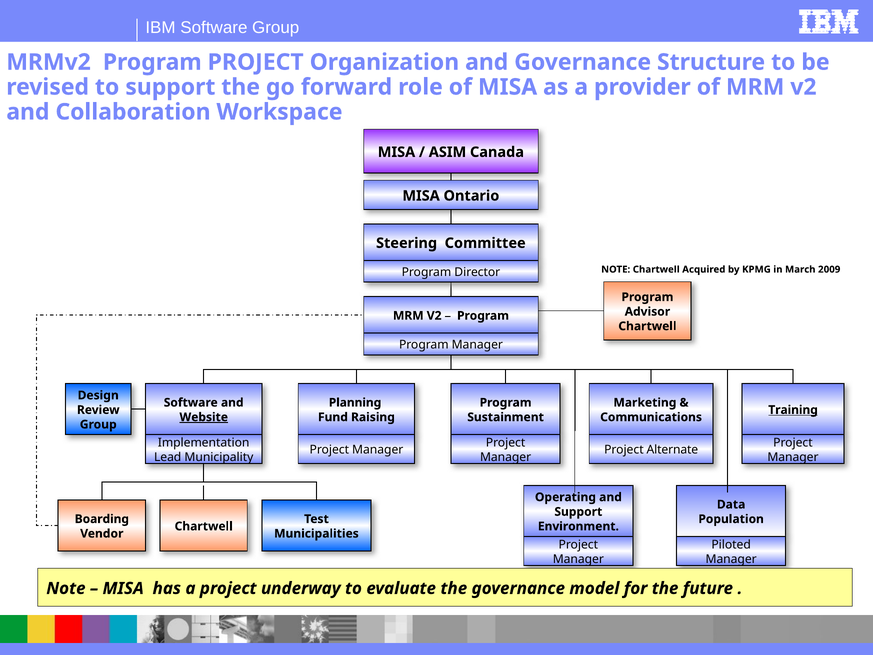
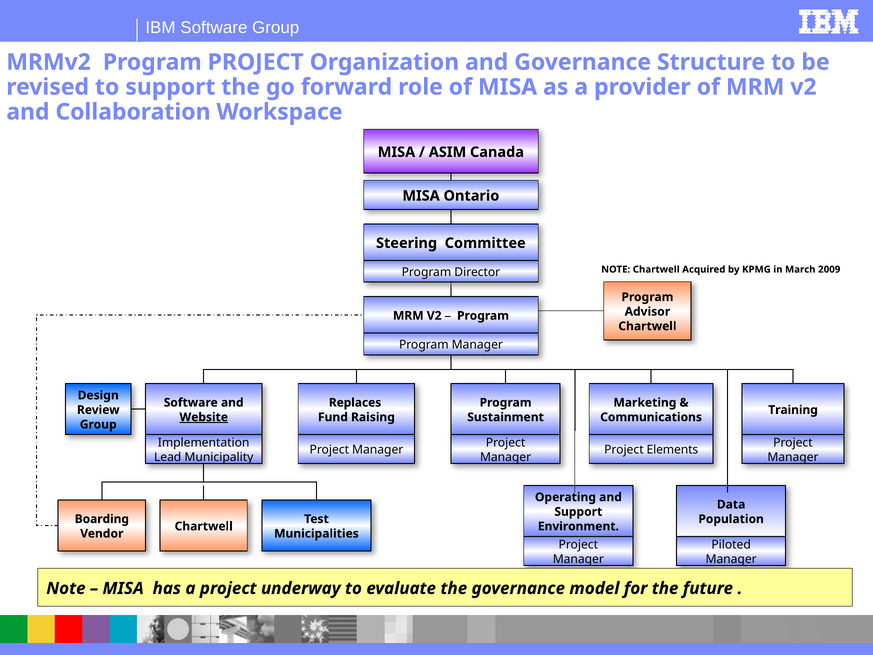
Planning: Planning -> Replaces (355, 402)
Training underline: present -> none (793, 410)
Alternate: Alternate -> Elements (672, 450)
